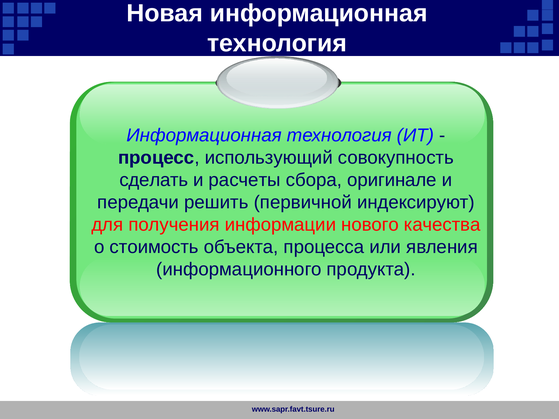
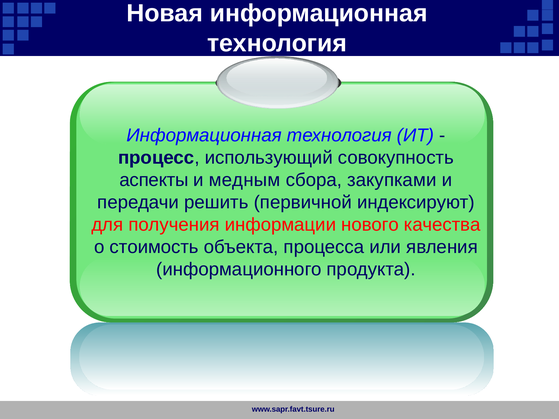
сделать: сделать -> аспекты (154, 180)
расчеты: расчеты -> медным (245, 180)
оригинале: оригинале -> закупками (392, 180)
